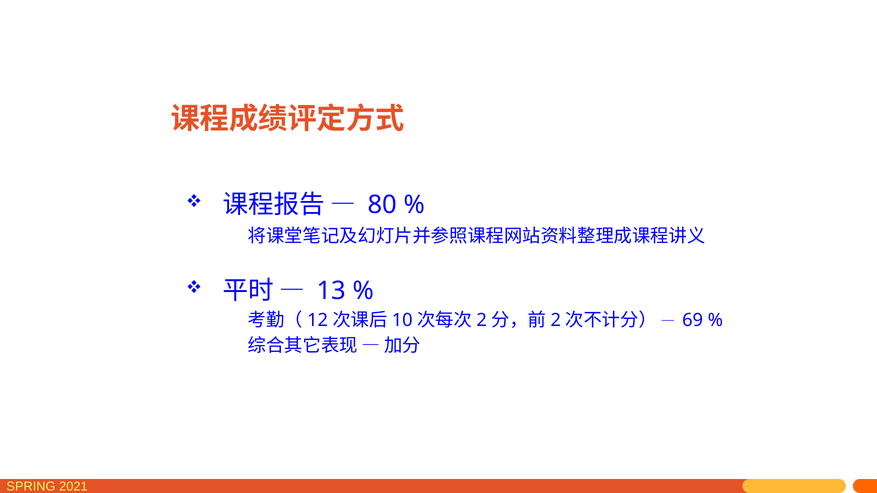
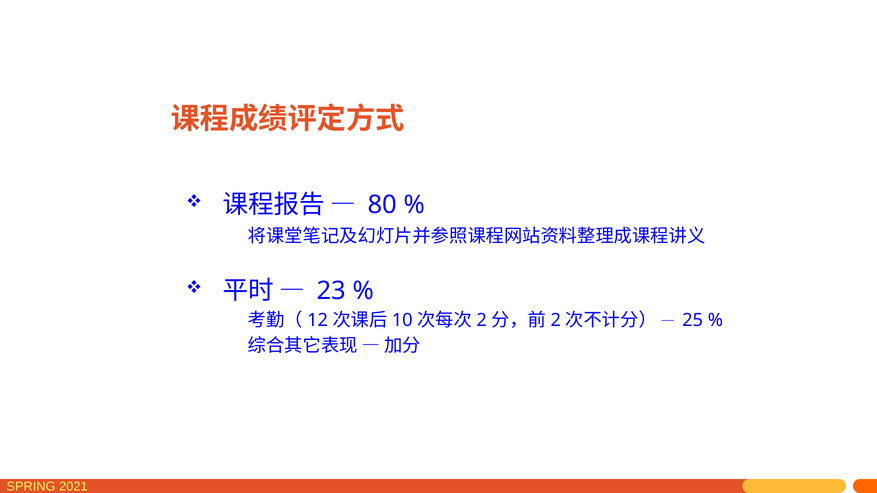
13: 13 -> 23 (331, 291)
69: 69 -> 25 (693, 321)
